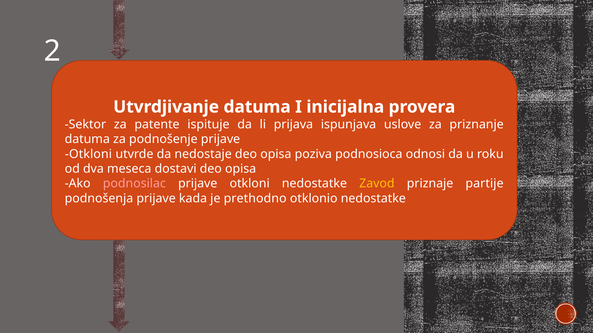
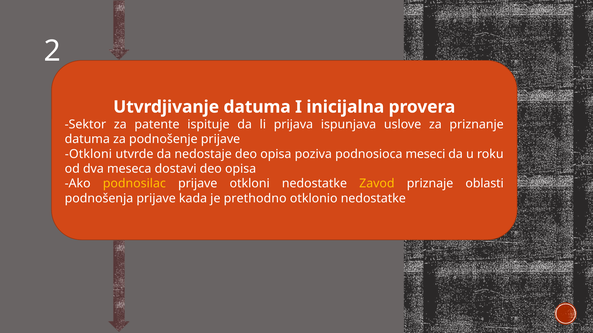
odnosi: odnosi -> meseci (425, 154)
podnosilac colour: pink -> yellow (134, 184)
partije: partije -> oblasti (485, 184)
